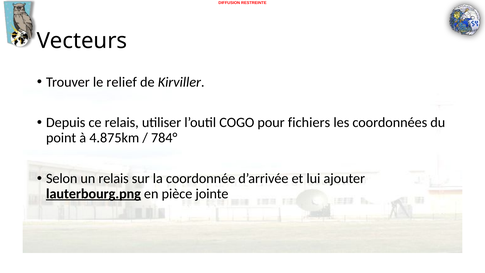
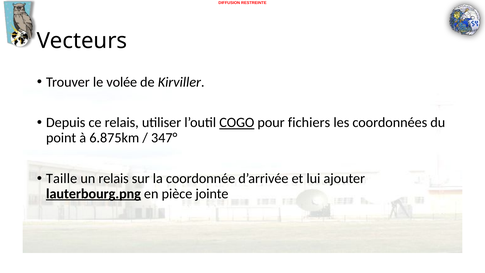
relief: relief -> volée (122, 82)
COGO underline: none -> present (237, 123)
4.875km: 4.875km -> 6.875km (114, 138)
784°: 784° -> 347° (164, 138)
Selon: Selon -> Taille (62, 178)
